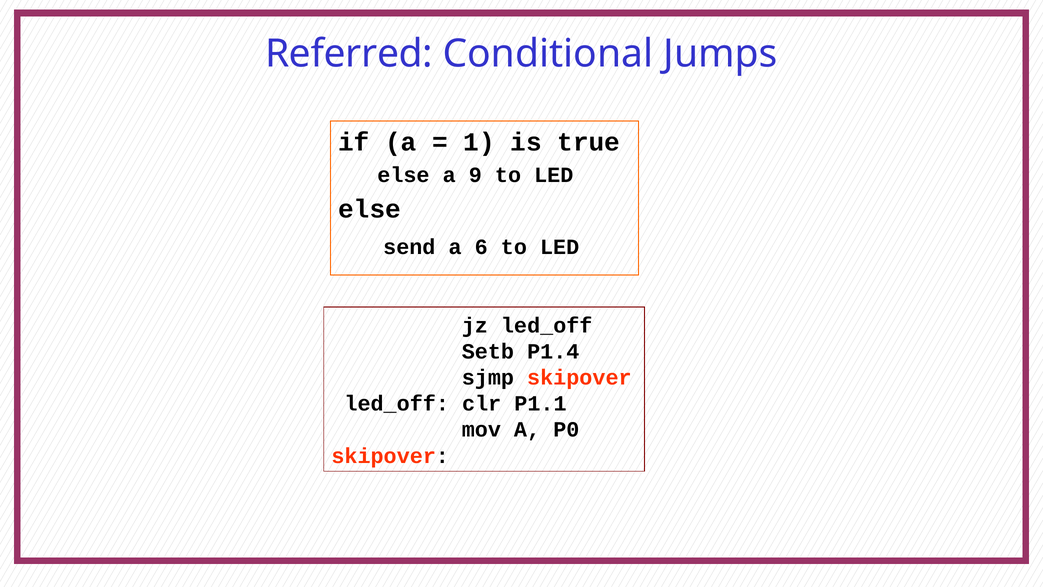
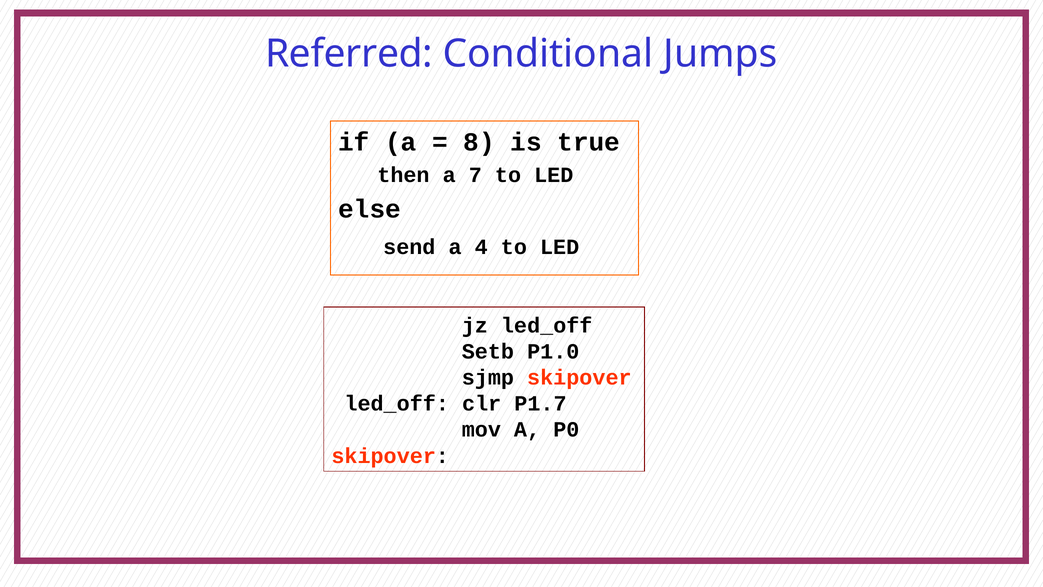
1: 1 -> 8 (479, 142)
else: else -> then (403, 175)
9: 9 -> 7 (475, 175)
6: 6 -> 4 (481, 247)
P1.4: P1.4 -> P1.0 (553, 351)
P1.1: P1.1 -> P1.7 (540, 403)
